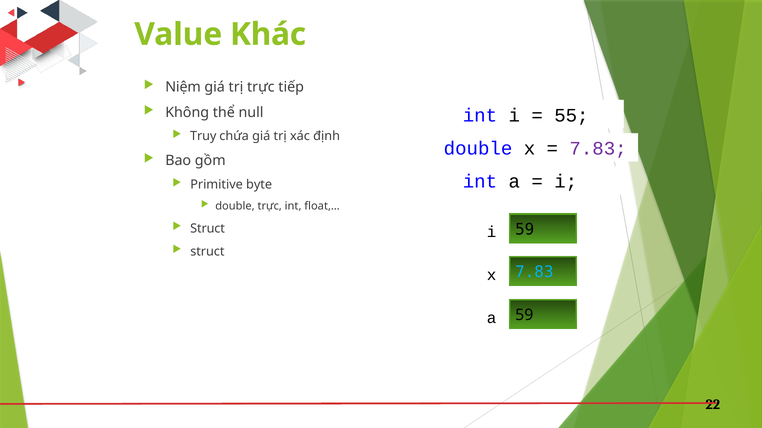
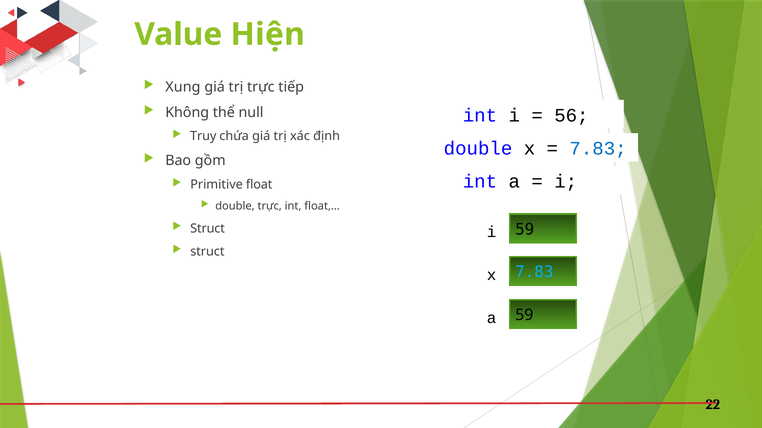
Khác: Khác -> Hiện (268, 34)
Niệm: Niệm -> Xung (183, 87)
55: 55 -> 56 (571, 116)
7.83 colour: purple -> blue (598, 149)
byte: byte -> float (259, 185)
